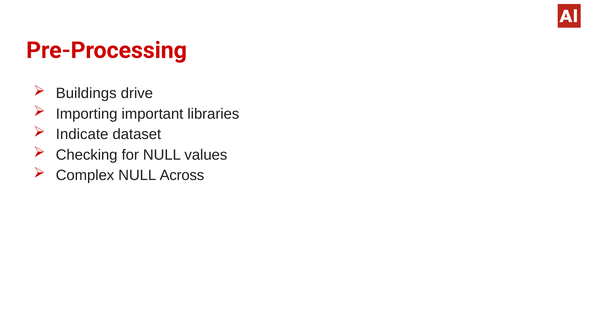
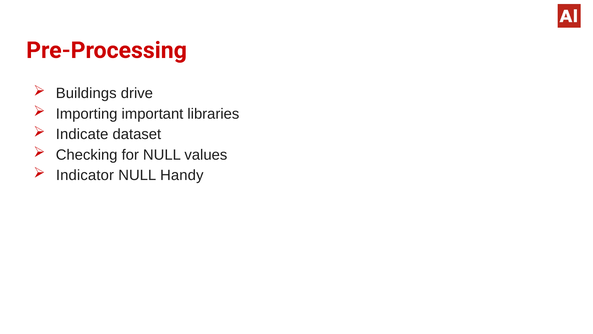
Complex: Complex -> Indicator (85, 175)
Across: Across -> Handy (182, 175)
